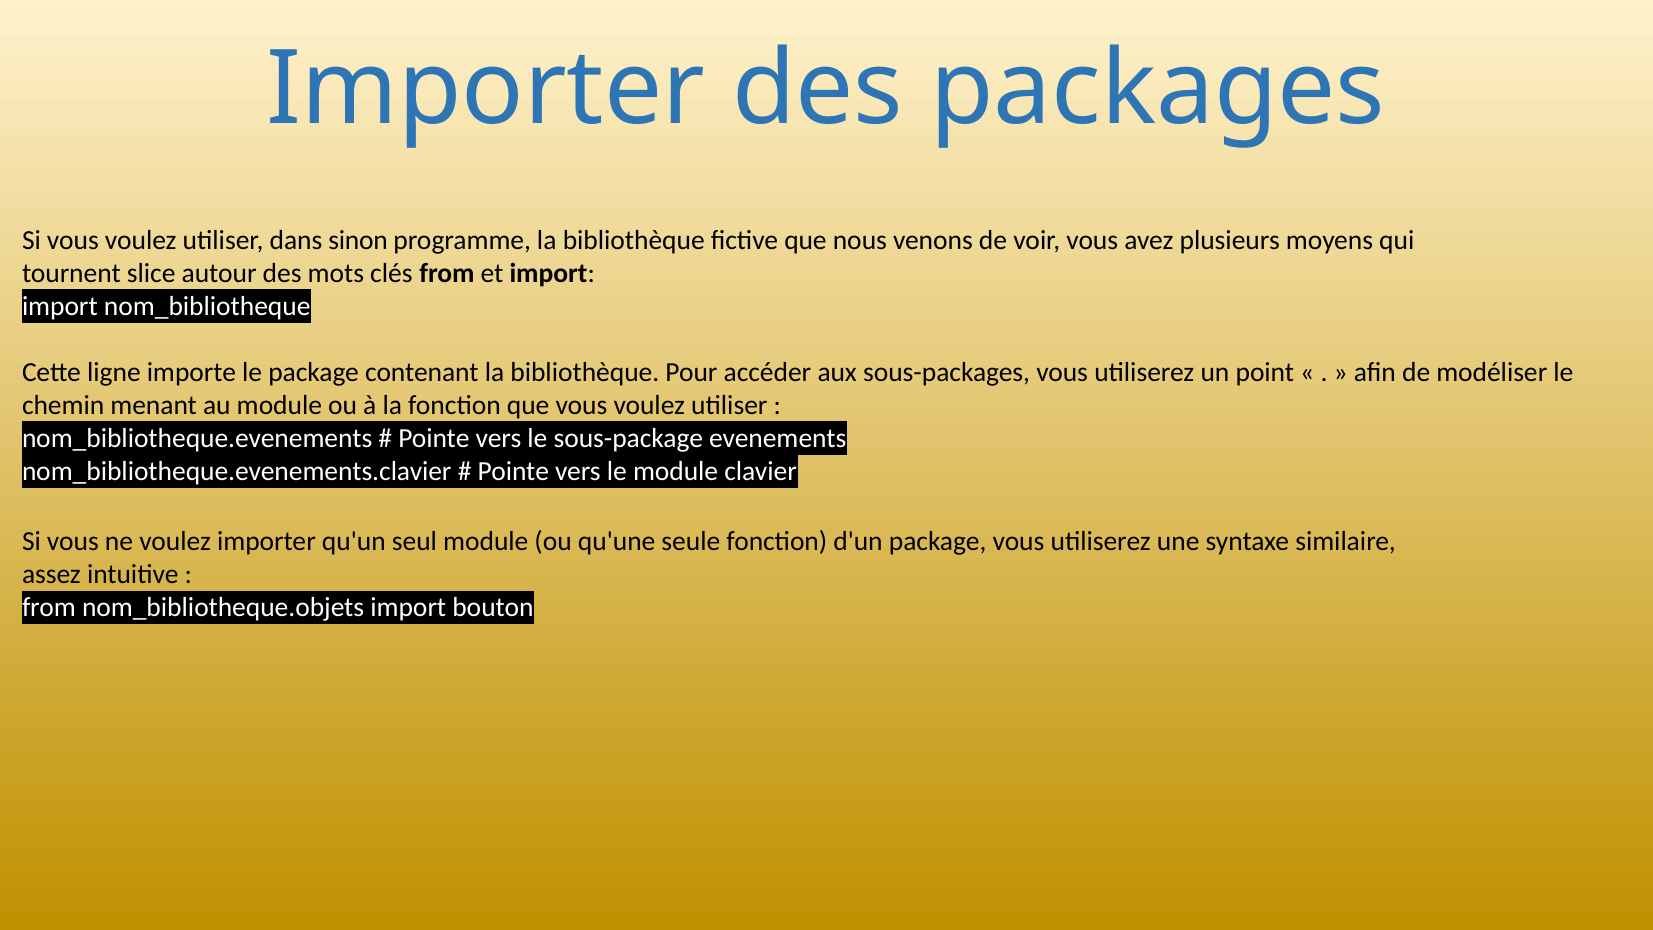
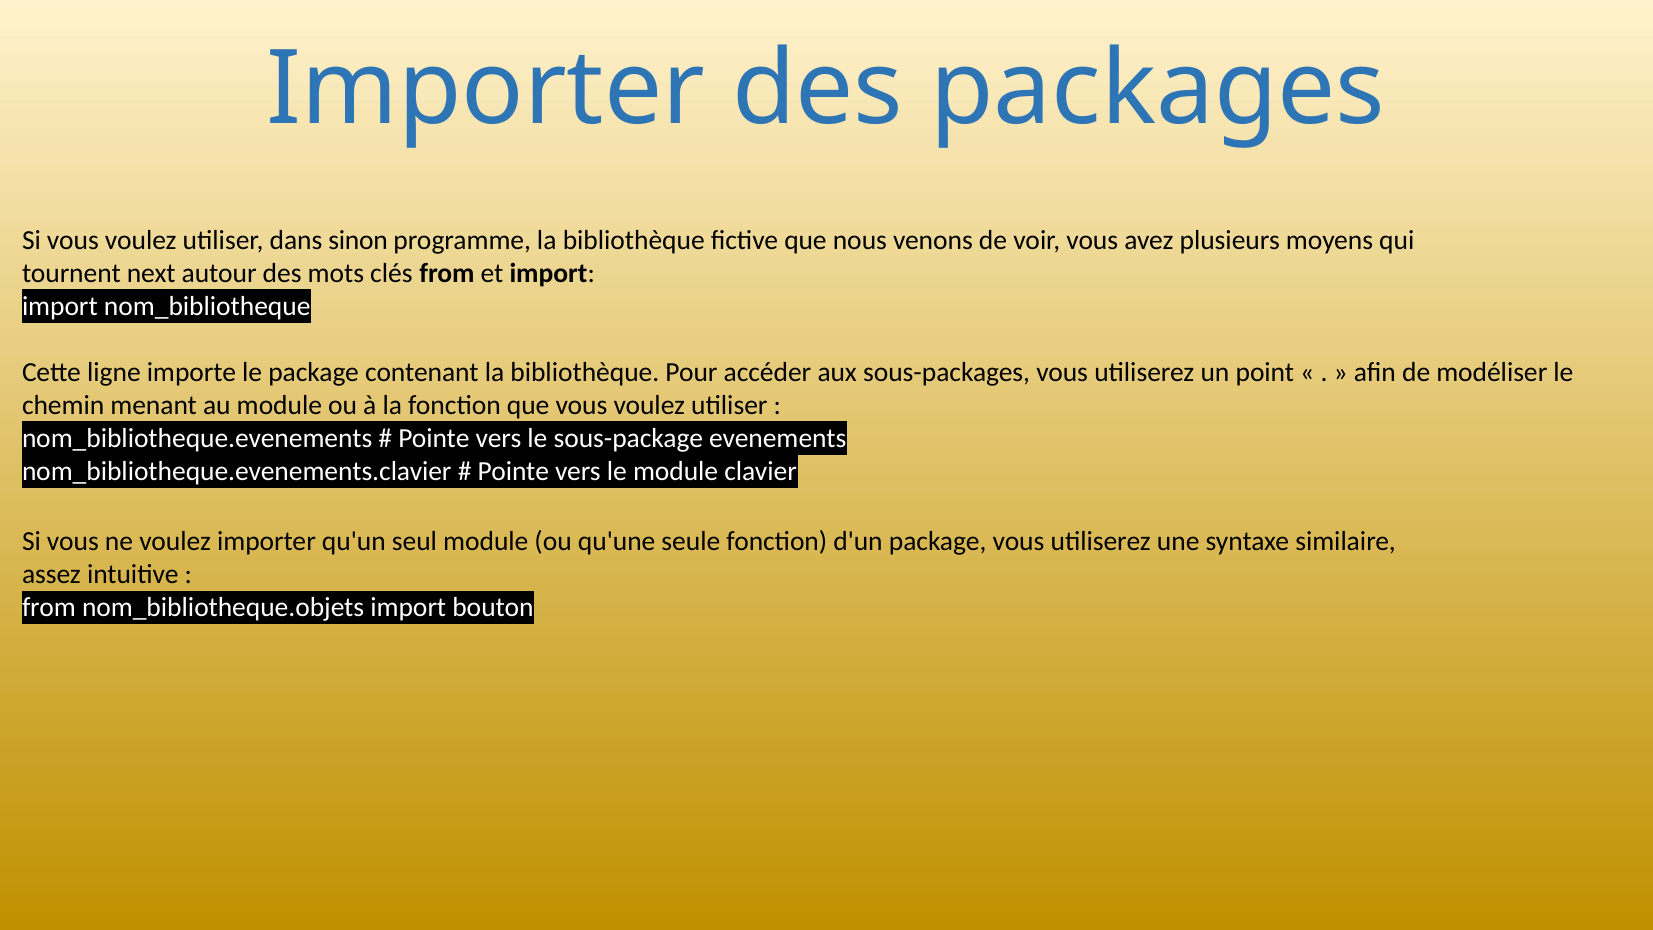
slice: slice -> next (151, 273)
